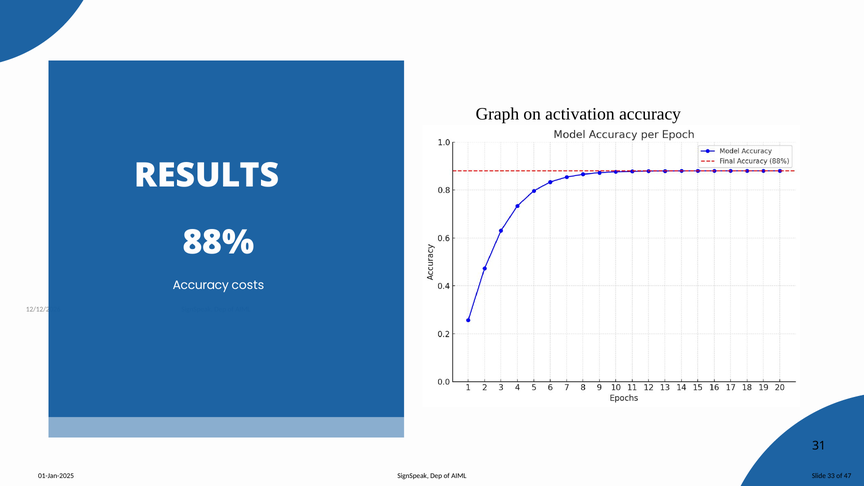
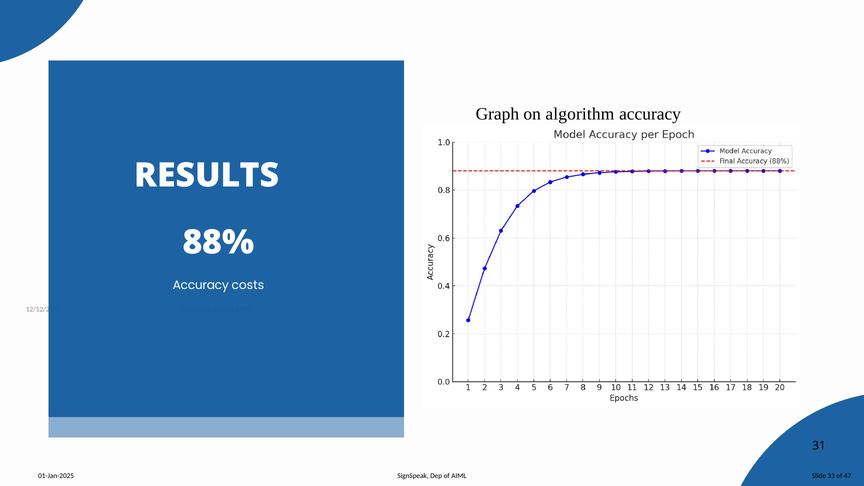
activation: activation -> algorithm (580, 114)
